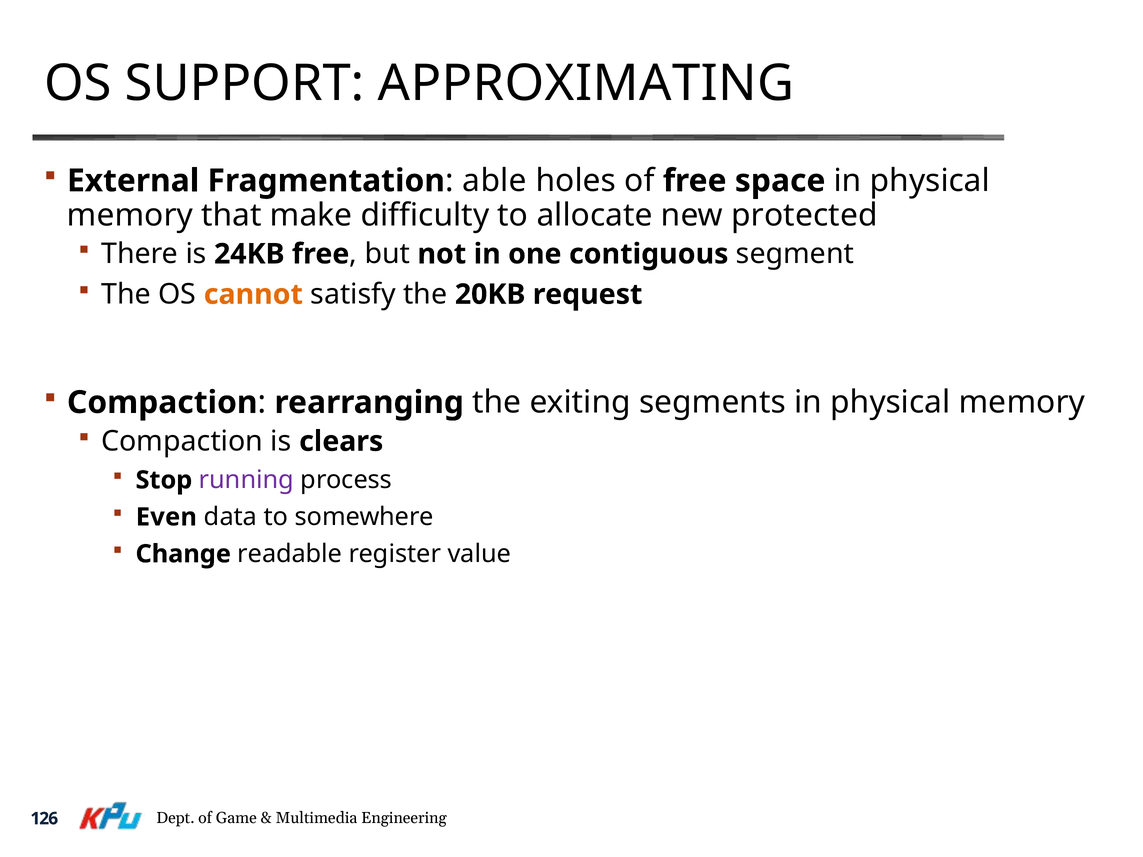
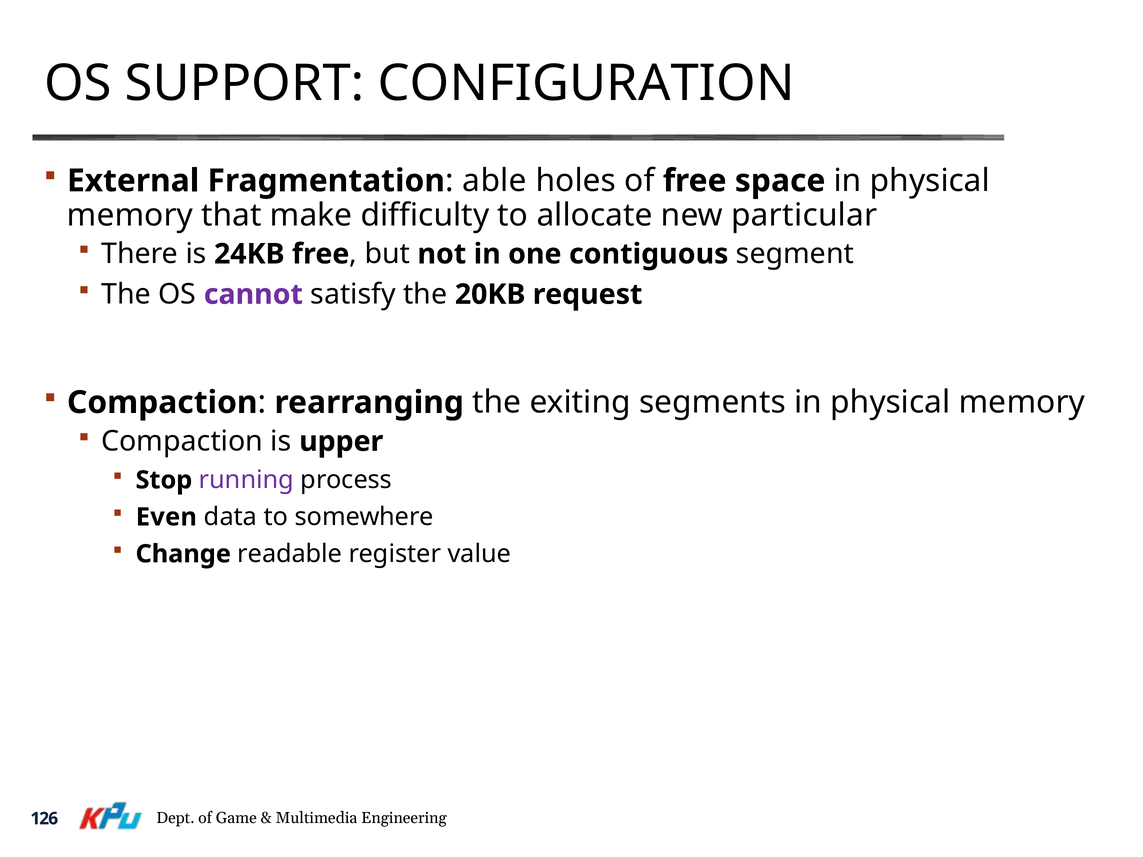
APPROXIMATING: APPROXIMATING -> CONFIGURATION (586, 84)
protected: protected -> particular (804, 215)
cannot colour: orange -> purple (253, 295)
clears: clears -> upper (341, 442)
